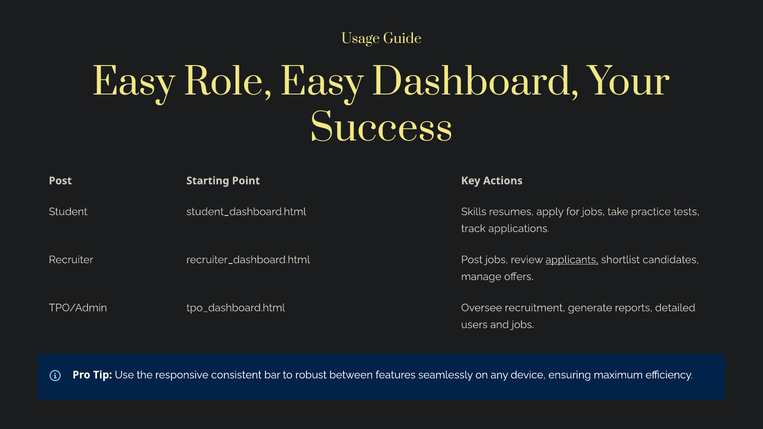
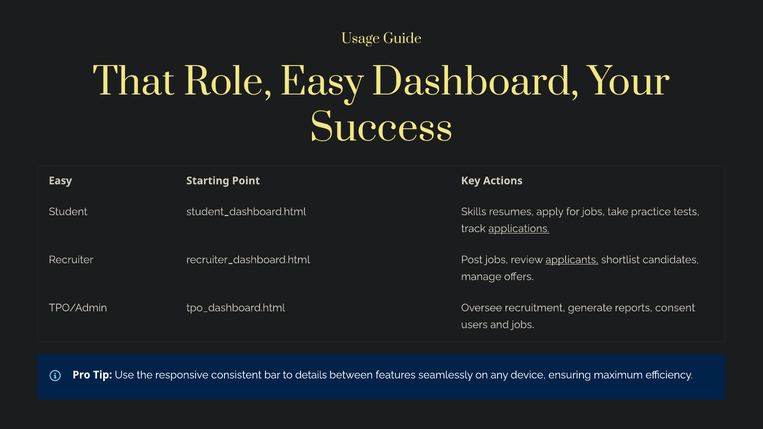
Easy: Easy -> That (134, 82)
Post: Post -> Easy (60, 181)
applications underline: none -> present (519, 229)
detailed: detailed -> consent (675, 308)
robust: robust -> details (311, 375)
